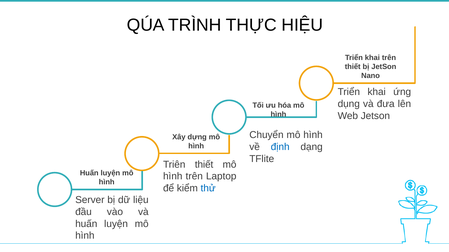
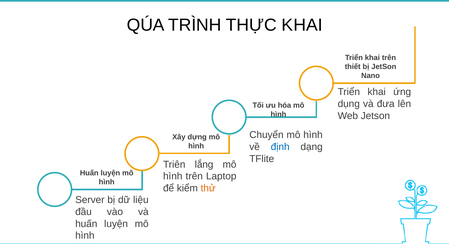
THỰC HIỆU: HIỆU -> KHAI (302, 25)
Triên thiết: thiết -> lắng (204, 165)
thử colour: blue -> orange (208, 189)
